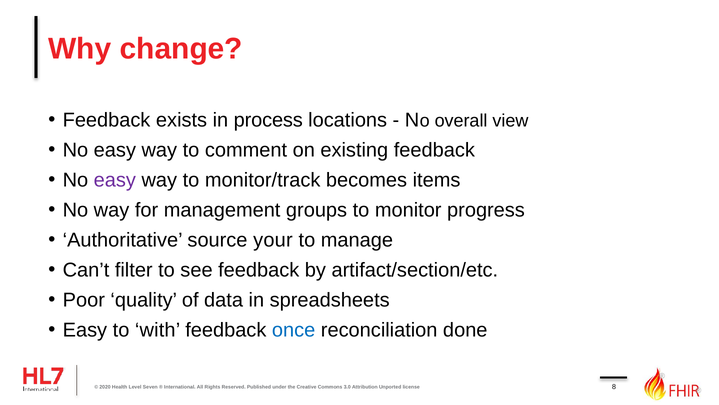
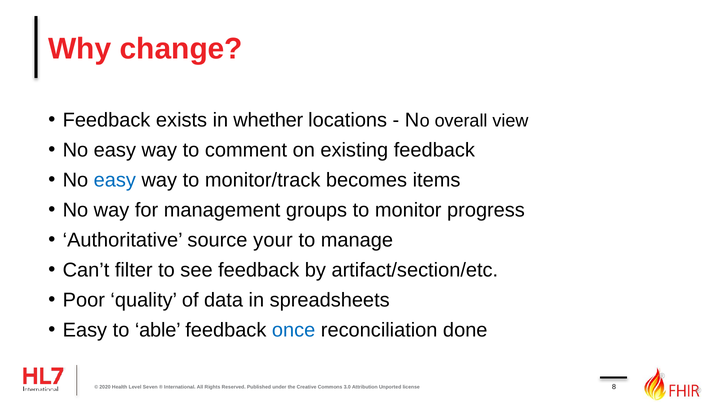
process: process -> whether (268, 120)
easy colour: purple -> blue (115, 180)
with: with -> able (158, 330)
